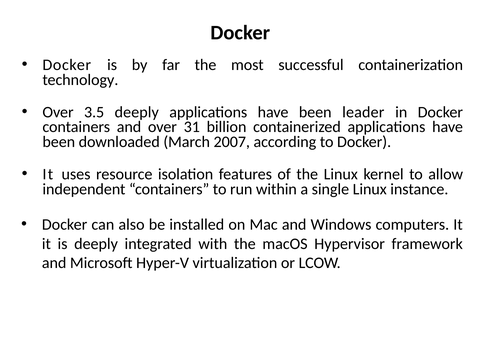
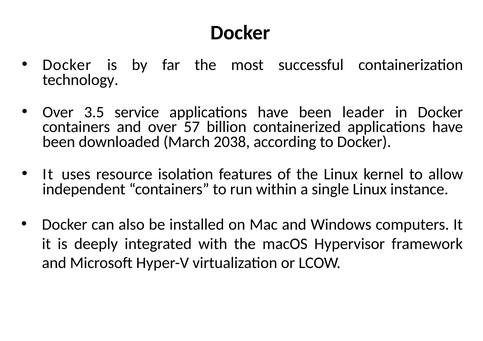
3.5 deeply: deeply -> service (137, 112)
31: 31 -> 57 (192, 127)
2007: 2007 -> 2038 (232, 142)
